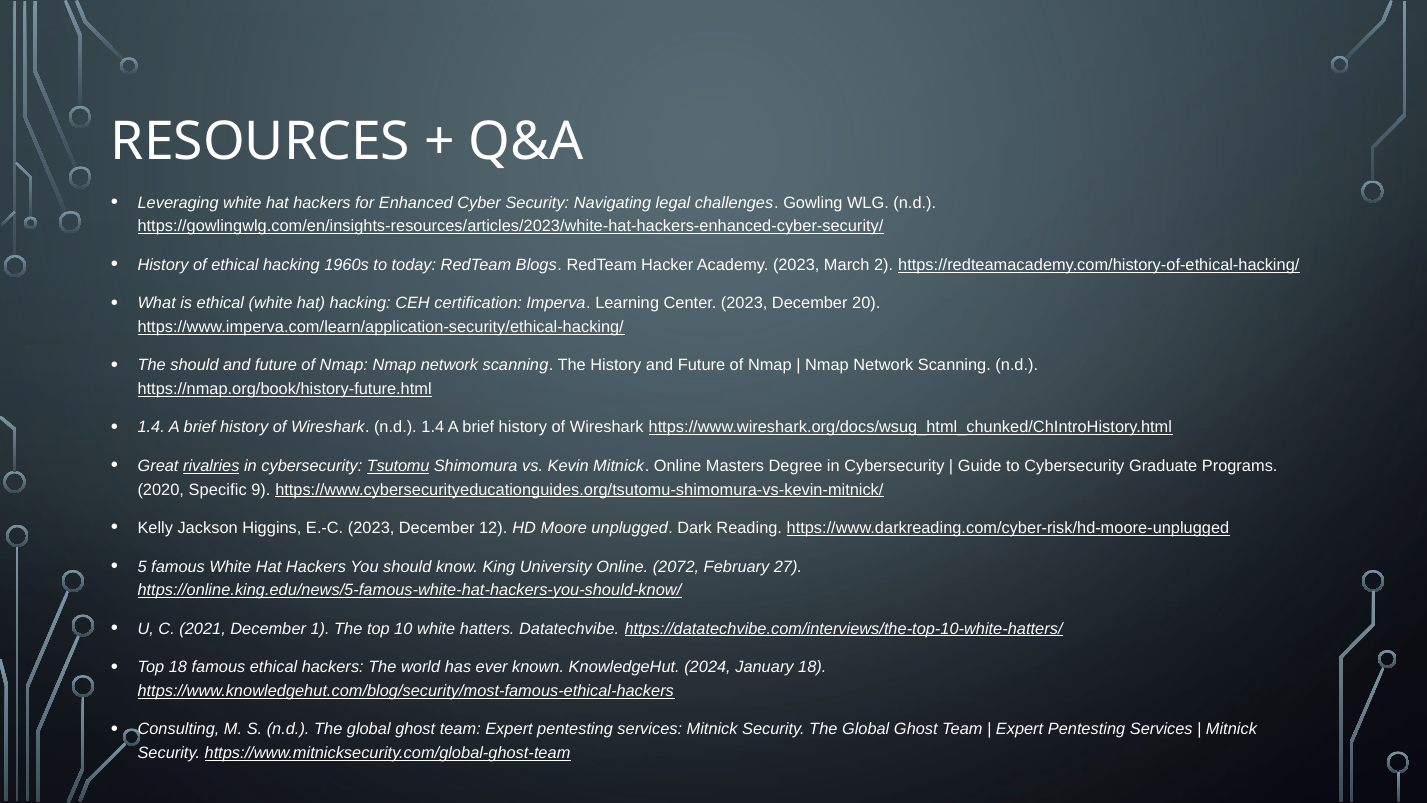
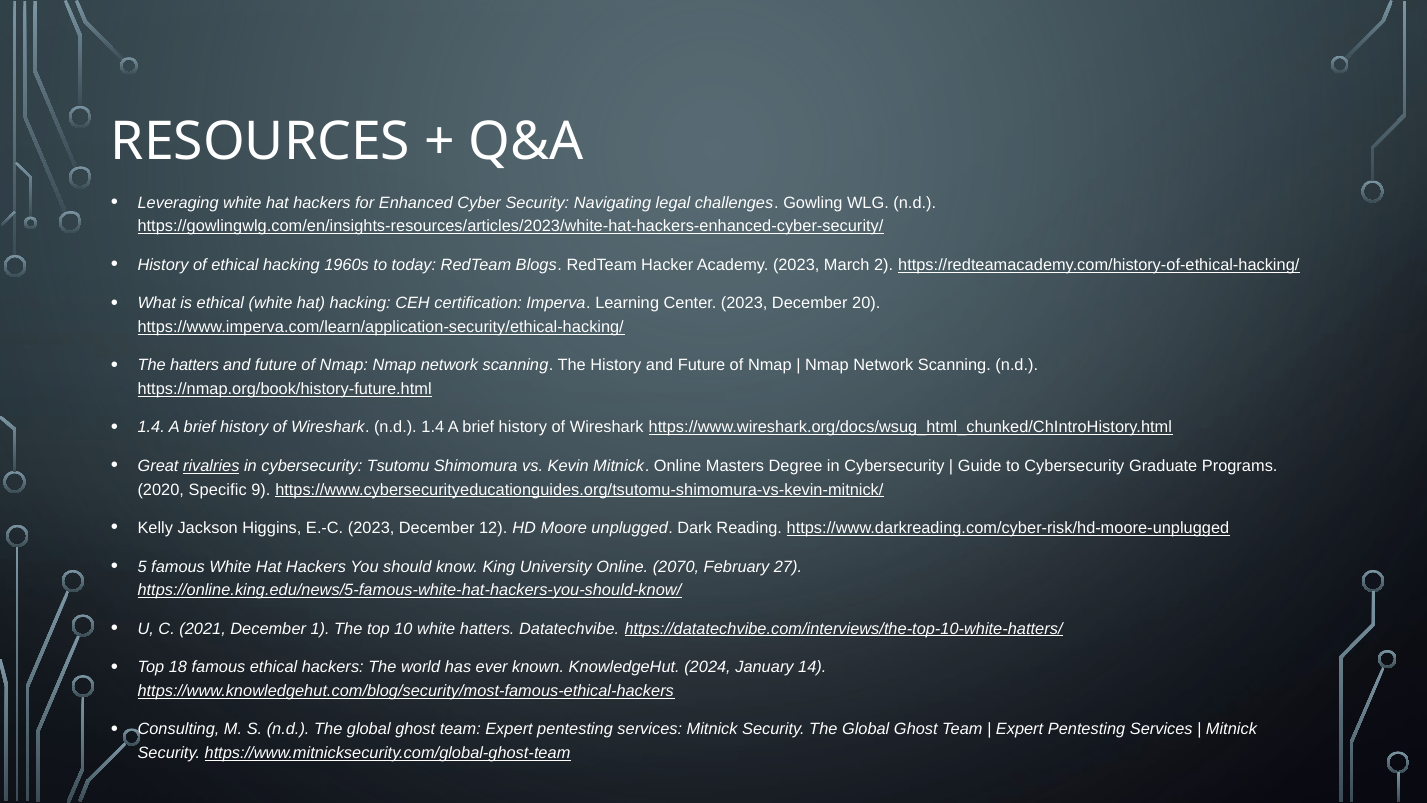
The should: should -> hatters (195, 365)
Tsutomu underline: present -> none (398, 466)
2072: 2072 -> 2070 (676, 566)
January 18: 18 -> 14 (812, 667)
